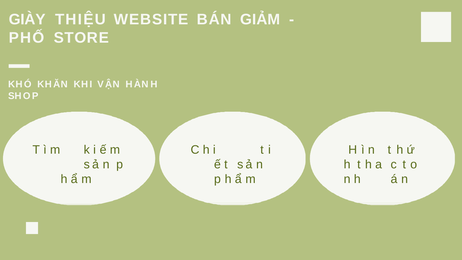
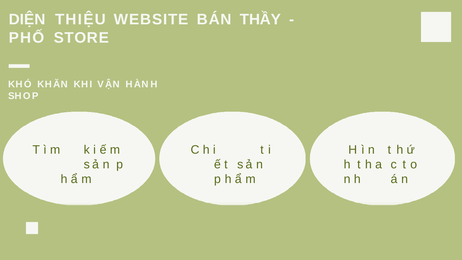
GIÀY: GIÀY -> DIỆN (27, 20)
GIẢM: GIẢM -> THẦY (260, 20)
